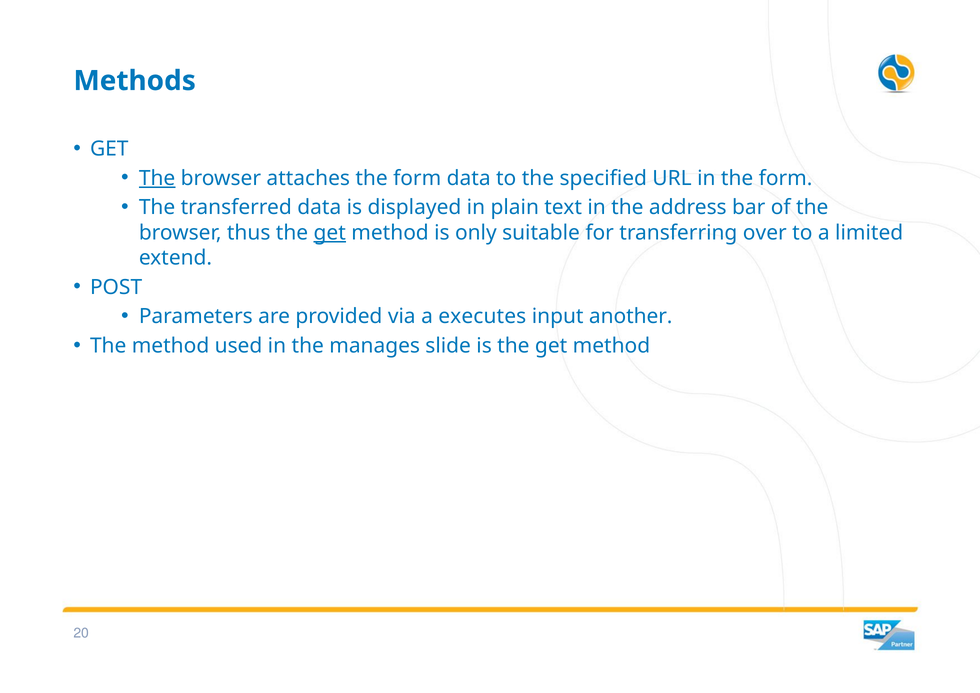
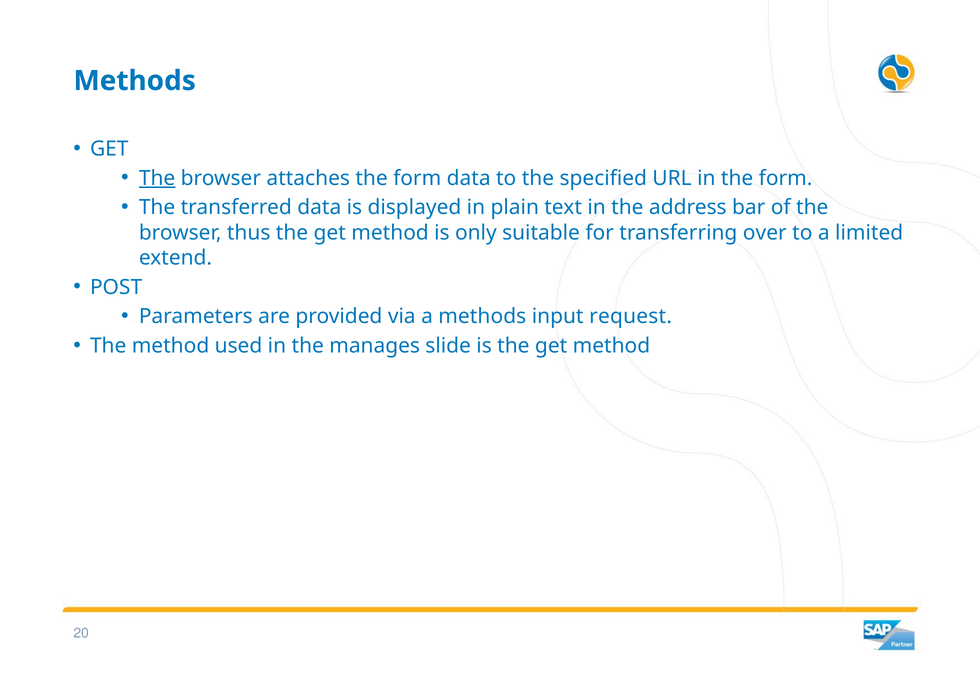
get underline: present -> none (330, 233)
a executes: executes -> methods (482, 317)
another: another -> request (631, 317)
